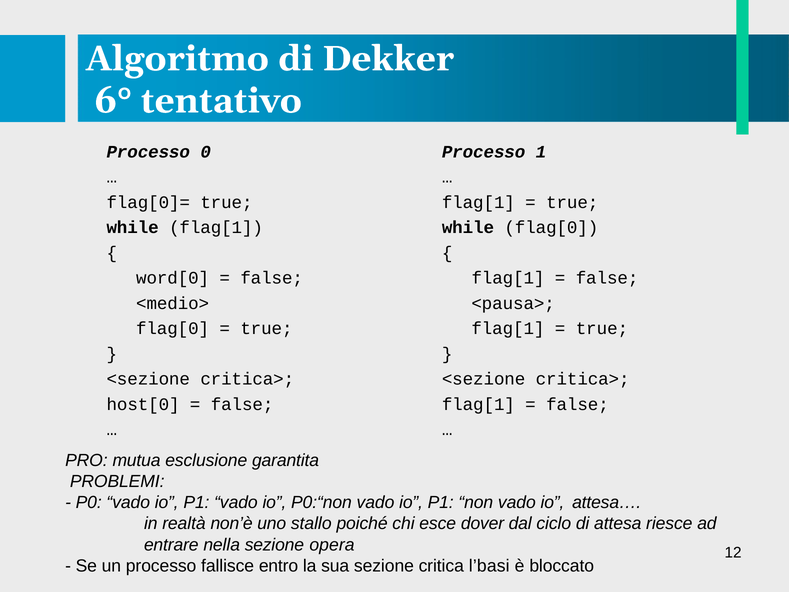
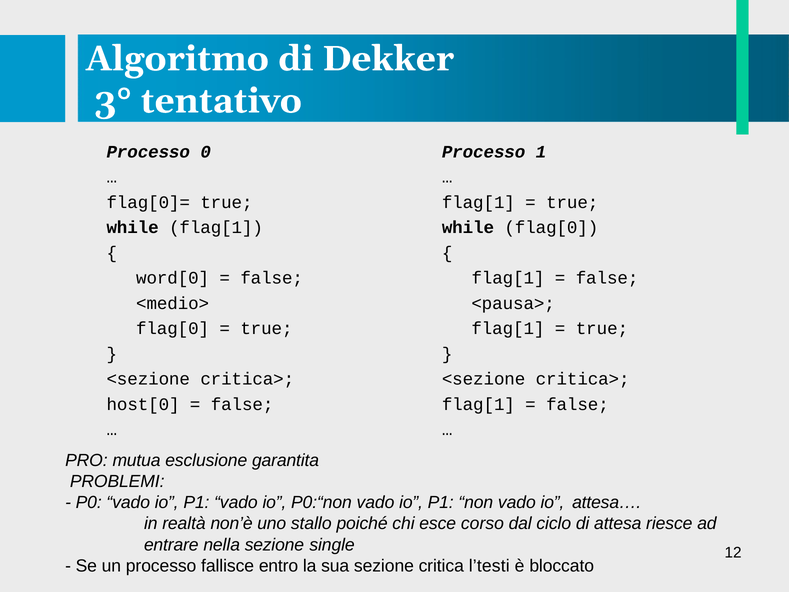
6°: 6° -> 3° (113, 101)
dover: dover -> corso (482, 523)
opera: opera -> single (332, 544)
l’basi: l’basi -> l’testi (489, 566)
